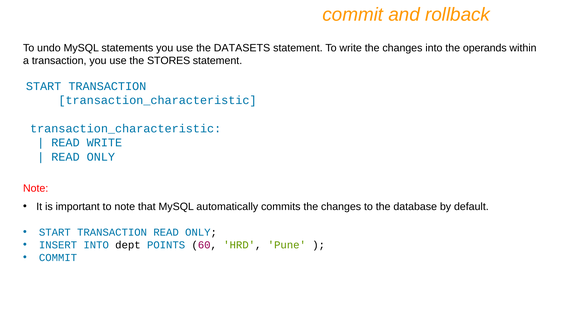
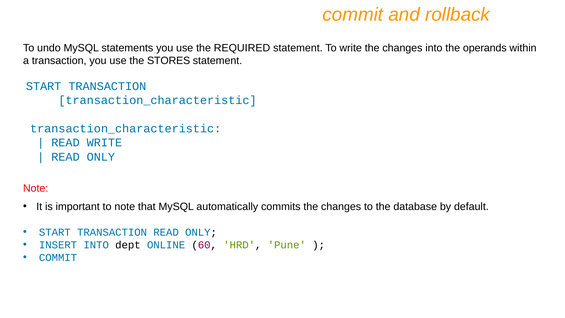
DATASETS: DATASETS -> REQUIRED (242, 48)
POINTS: POINTS -> ONLINE (166, 245)
